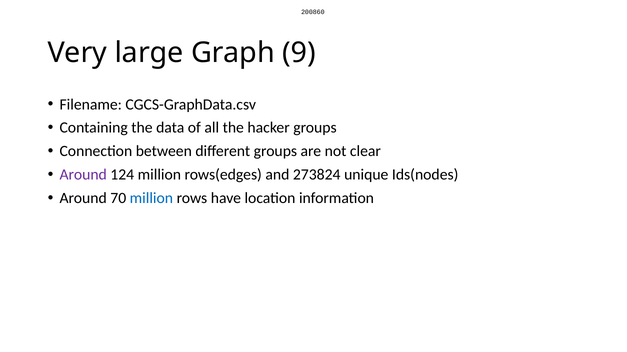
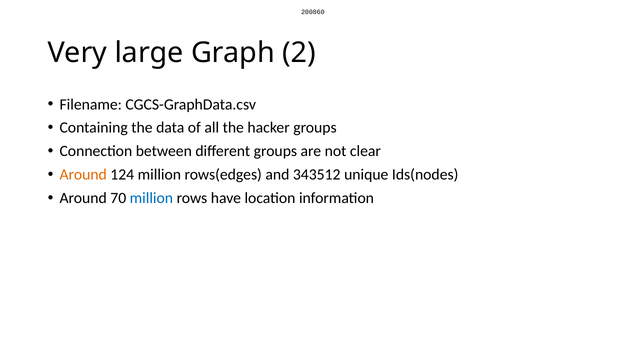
9: 9 -> 2 (299, 53)
Around colour: purple -> orange (83, 175)
273824: 273824 -> 343512 (317, 175)
